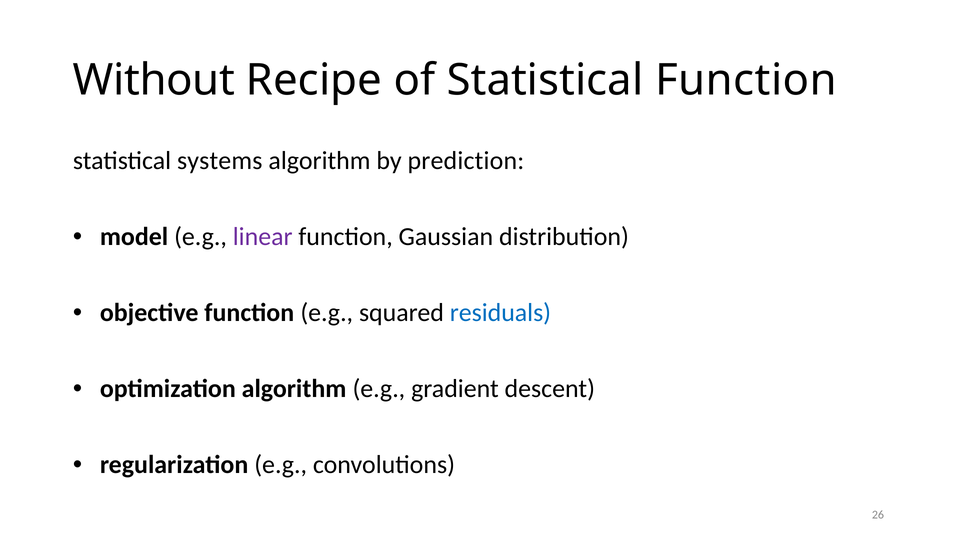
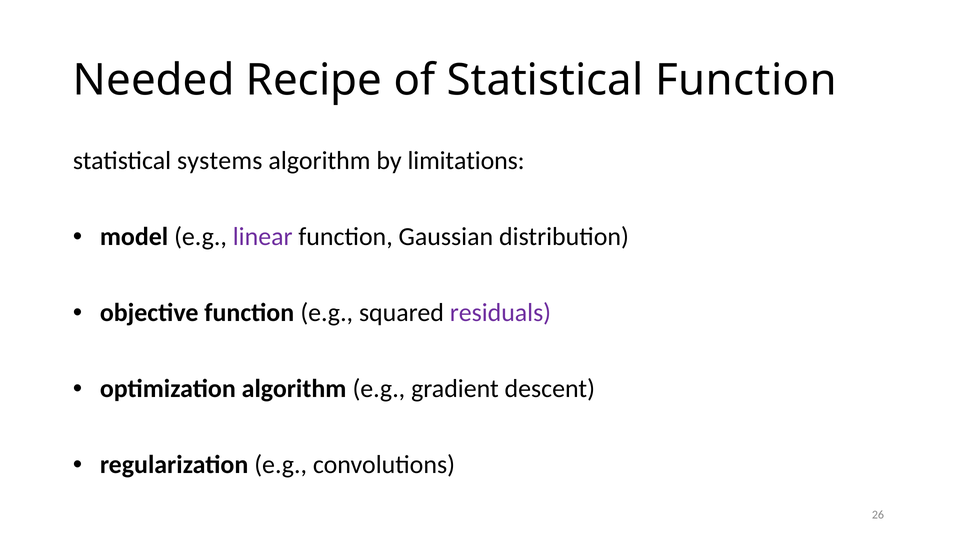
Without: Without -> Needed (154, 80)
prediction: prediction -> limitations (466, 161)
residuals colour: blue -> purple (500, 313)
